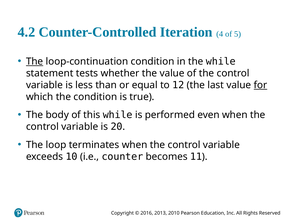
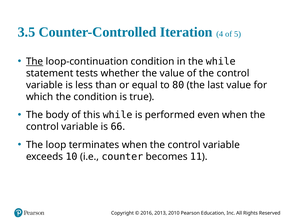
4.2: 4.2 -> 3.5 (26, 32)
12: 12 -> 80 (178, 85)
for underline: present -> none (260, 85)
20: 20 -> 66 (117, 127)
